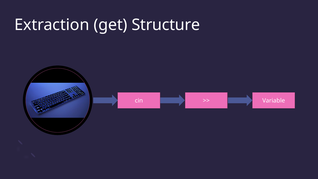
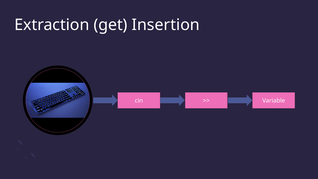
Structure: Structure -> Insertion (166, 25)
